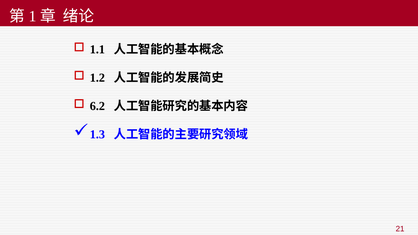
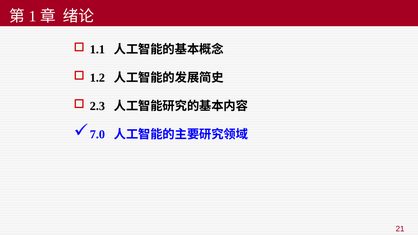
6.2: 6.2 -> 2.3 (97, 106)
1.3: 1.3 -> 7.0 (97, 135)
